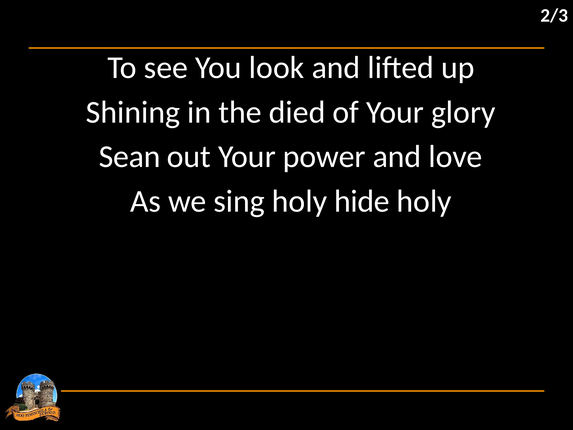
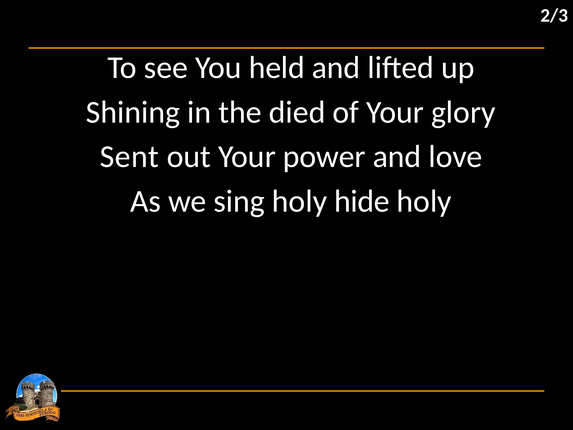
look: look -> held (277, 68)
Sean: Sean -> Sent (129, 157)
